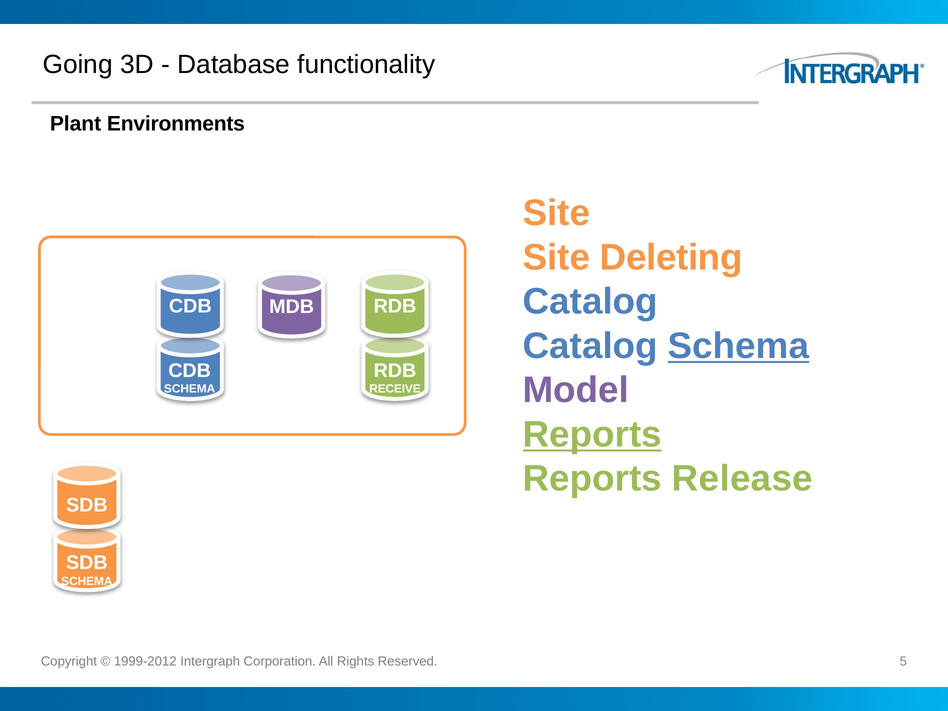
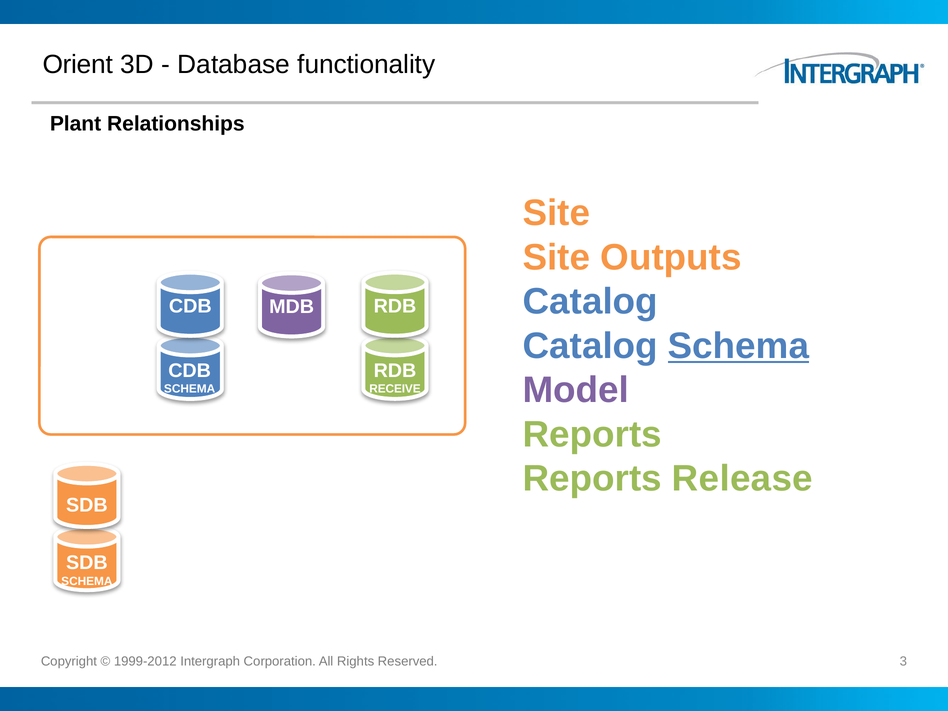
Going: Going -> Orient (78, 65)
Environments: Environments -> Relationships (176, 124)
Deleting: Deleting -> Outputs (671, 257)
Reports underline: present -> none (592, 435)
5: 5 -> 3 (903, 662)
